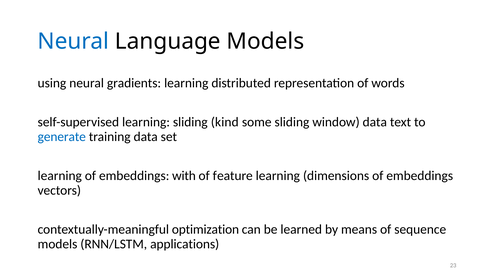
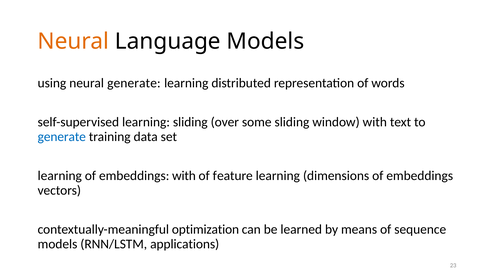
Neural colour: blue -> orange (73, 41)
neural gradients: gradients -> generate (134, 83)
kind: kind -> over (225, 122)
window data: data -> with (375, 122)
